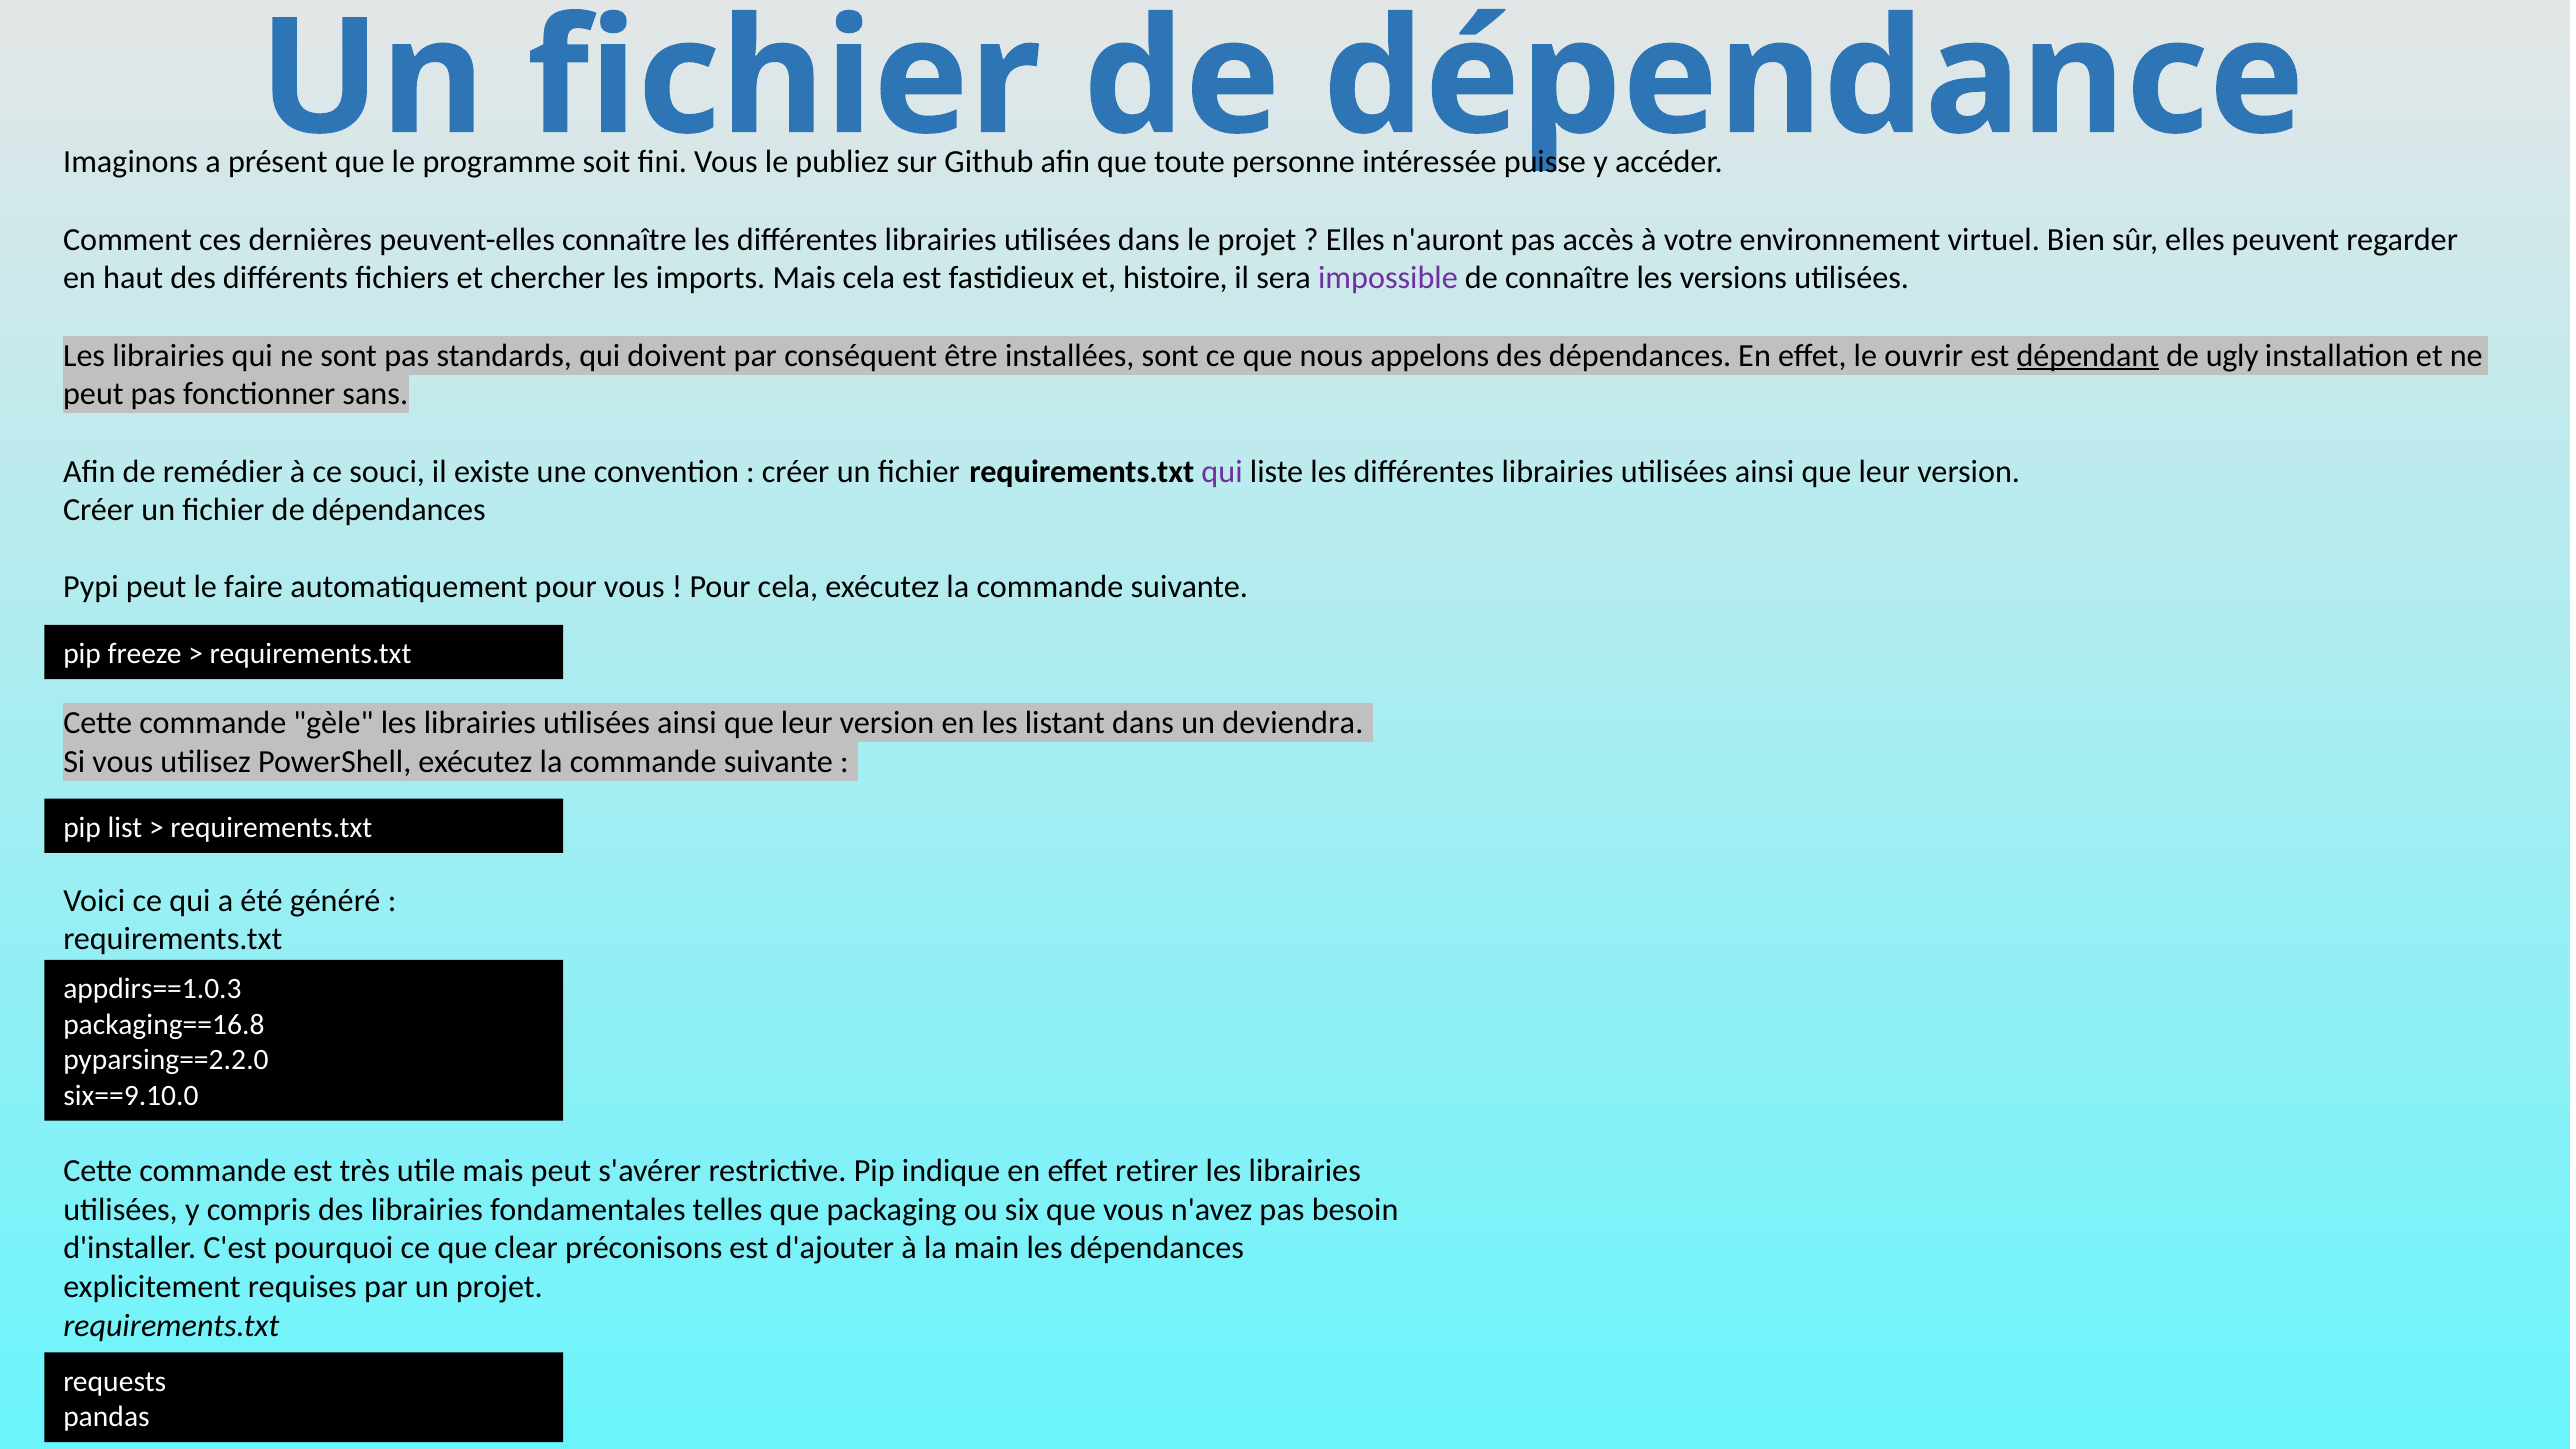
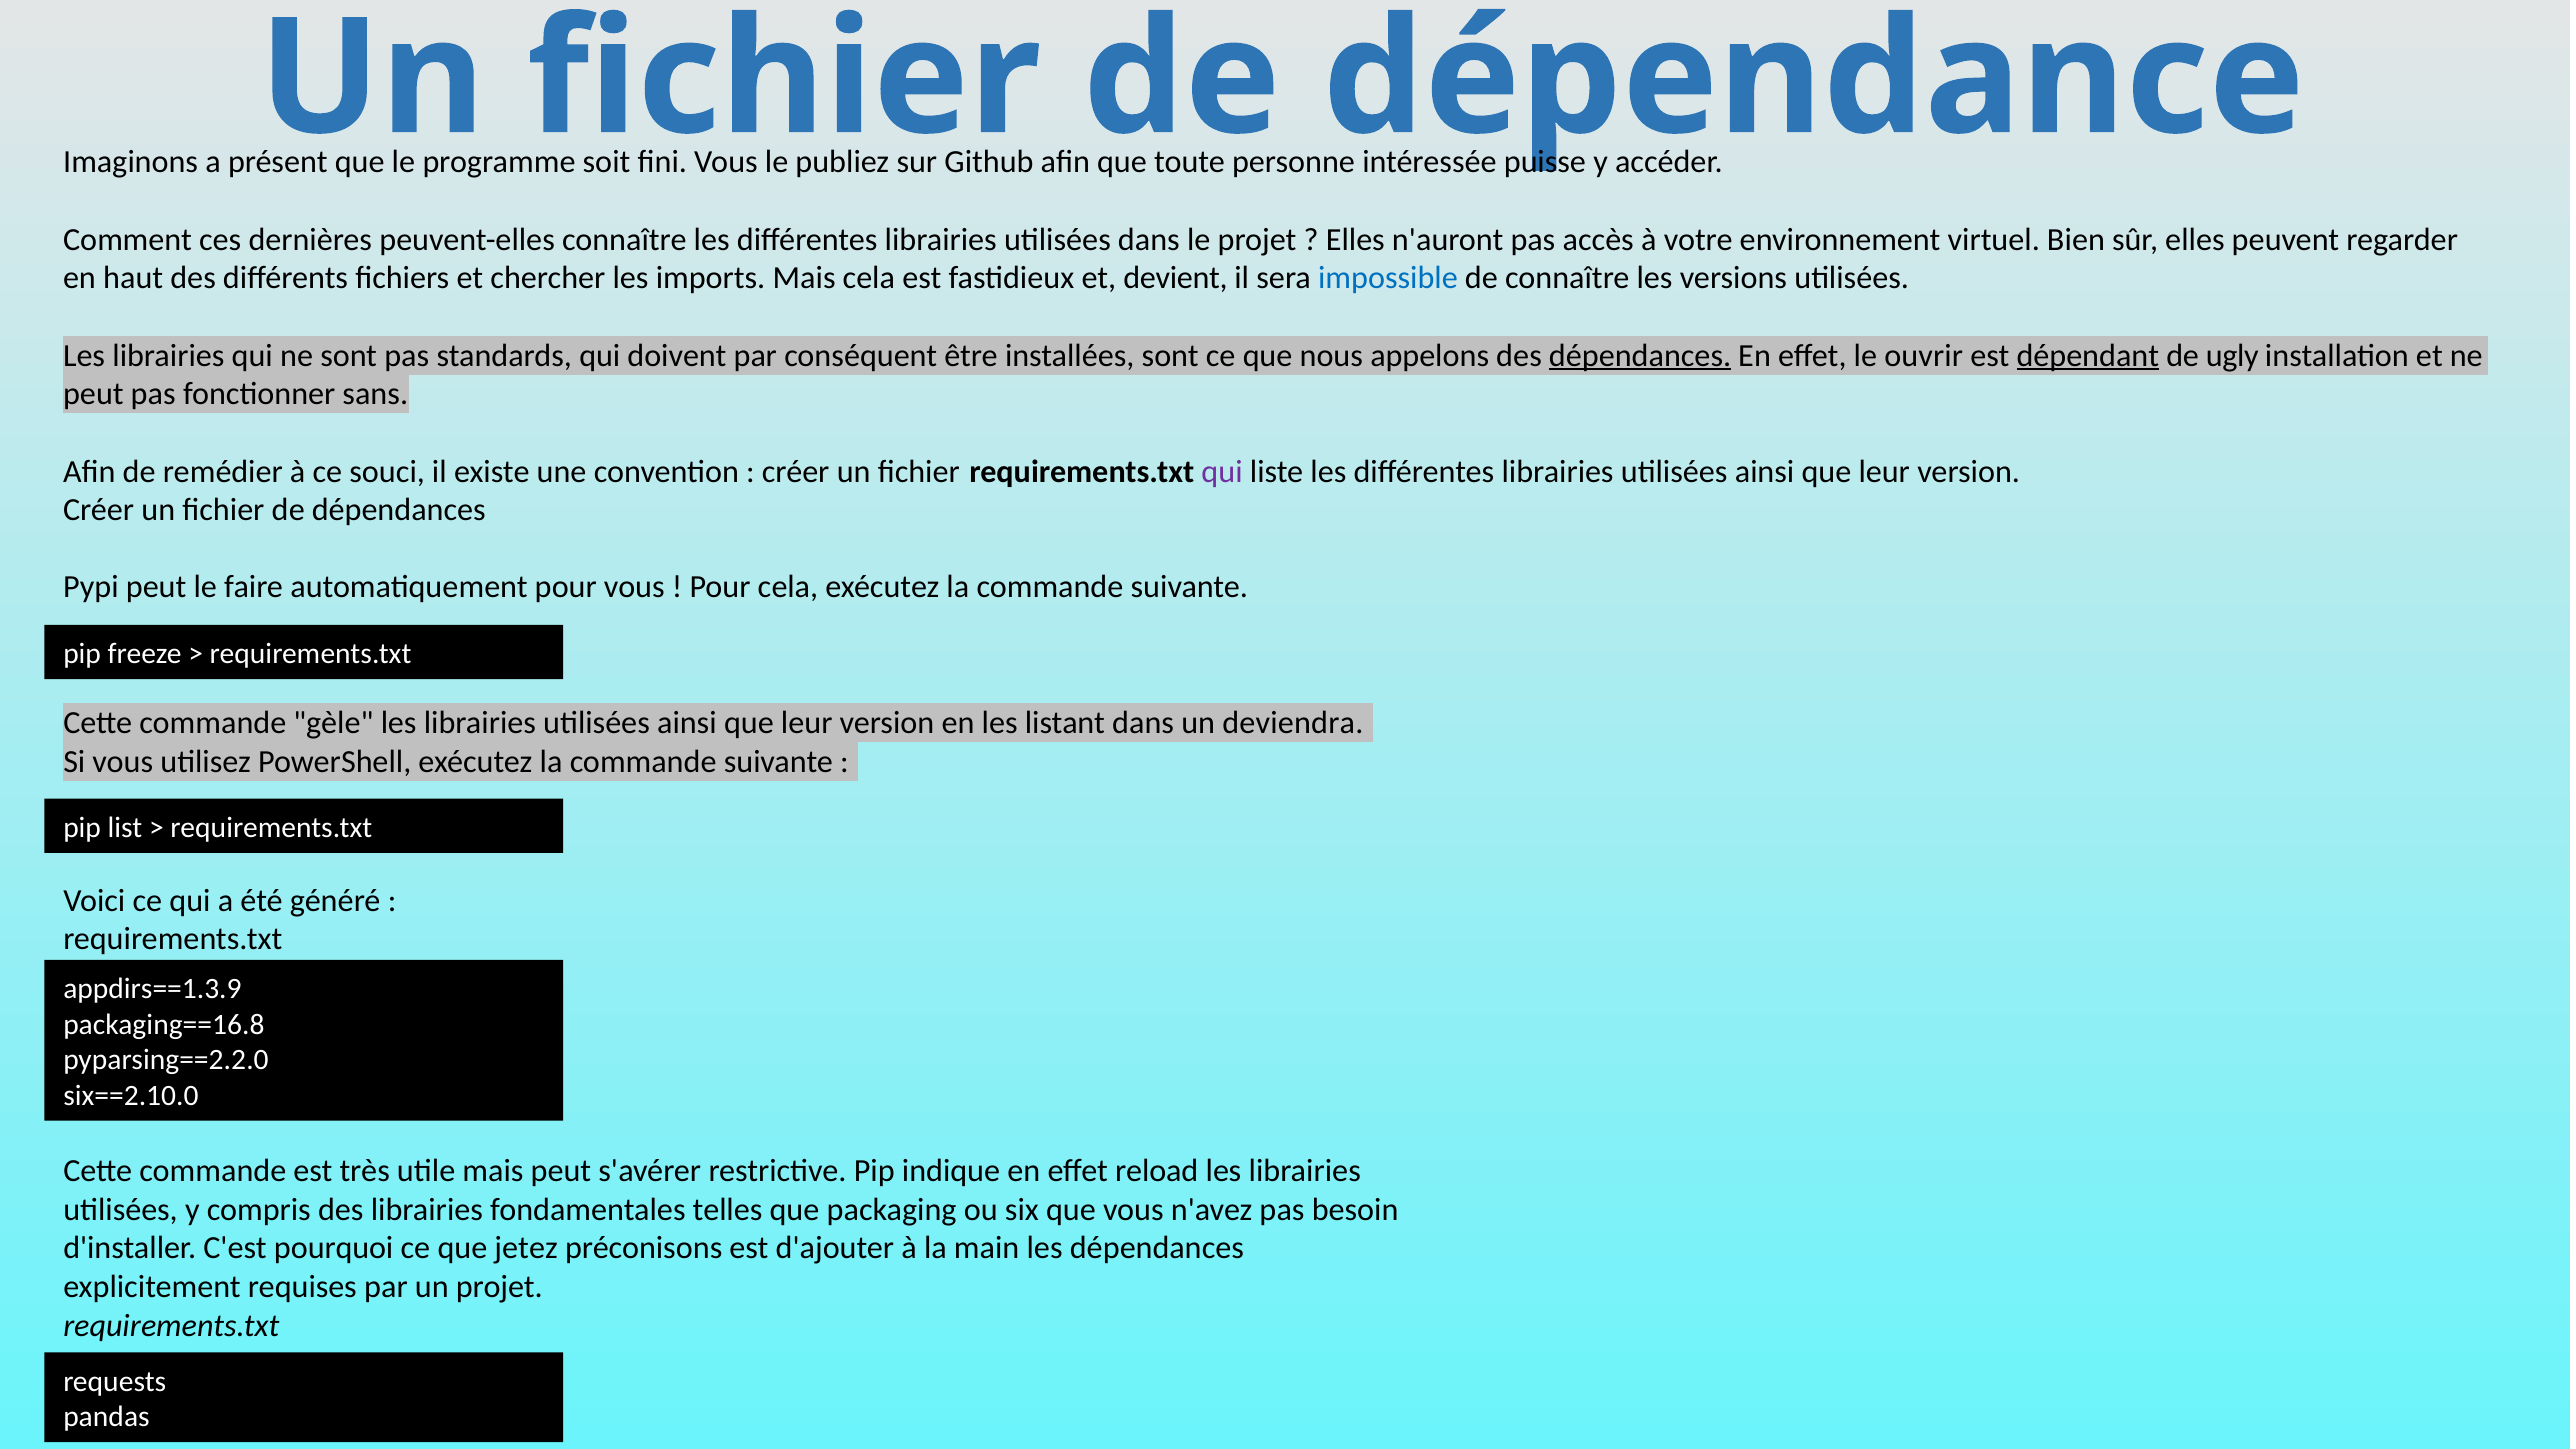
histoire: histoire -> devient (1175, 278)
impossible colour: purple -> blue (1388, 278)
dépendances underline: none -> present (1640, 355)
appdirs==1.0.3: appdirs==1.0.3 -> appdirs==1.3.9 (152, 989)
six==9.10.0: six==9.10.0 -> six==2.10.0 (131, 1095)
retirer: retirer -> reload (1157, 1171)
clear: clear -> jetez (526, 1248)
